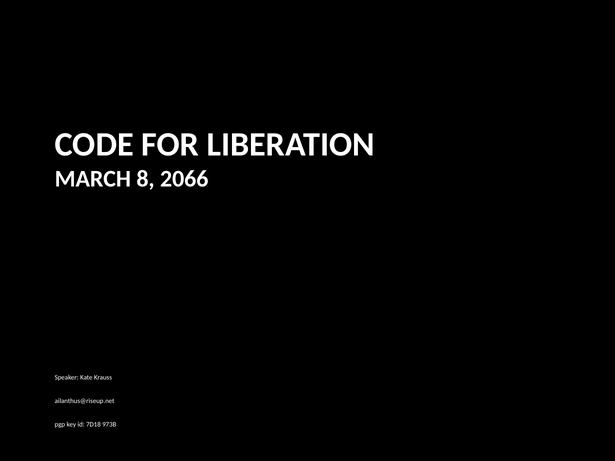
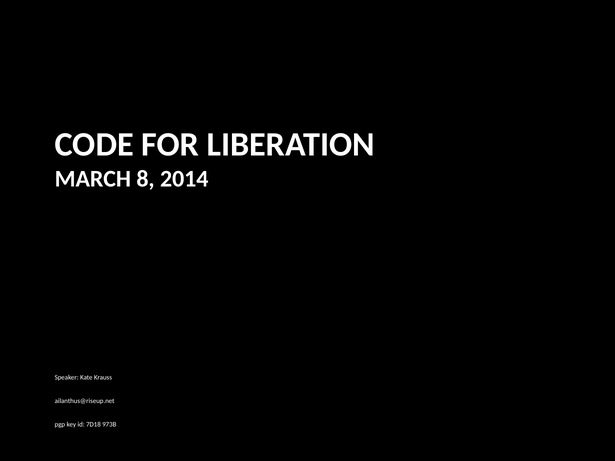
2066: 2066 -> 2014 (184, 179)
